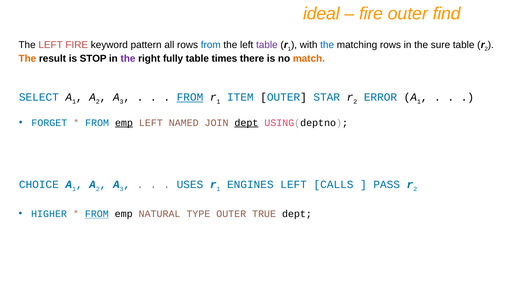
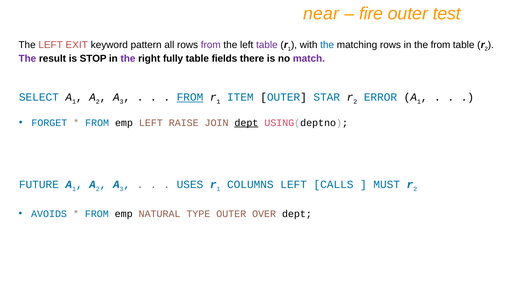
ideal: ideal -> near (321, 14)
find: find -> test (447, 14)
LEFT FIRE: FIRE -> EXIT (77, 45)
from colour: blue -> purple (211, 45)
the sure: sure -> from (441, 45)
The colour: orange -> purple (27, 59)
times: times -> fields (224, 59)
match colour: orange -> purple (309, 59)
emp underline: present -> none (124, 123)
NAMED: NAMED -> RAISE (184, 123)
CHOICE: CHOICE -> FUTURE (39, 185)
ENGINES: ENGINES -> COLUMNS (250, 185)
PASS: PASS -> MUST (387, 185)
HIGHER: HIGHER -> AVOIDS (49, 214)
FROM underline: present -> none (97, 214)
TRUE: TRUE -> OVER (264, 214)
